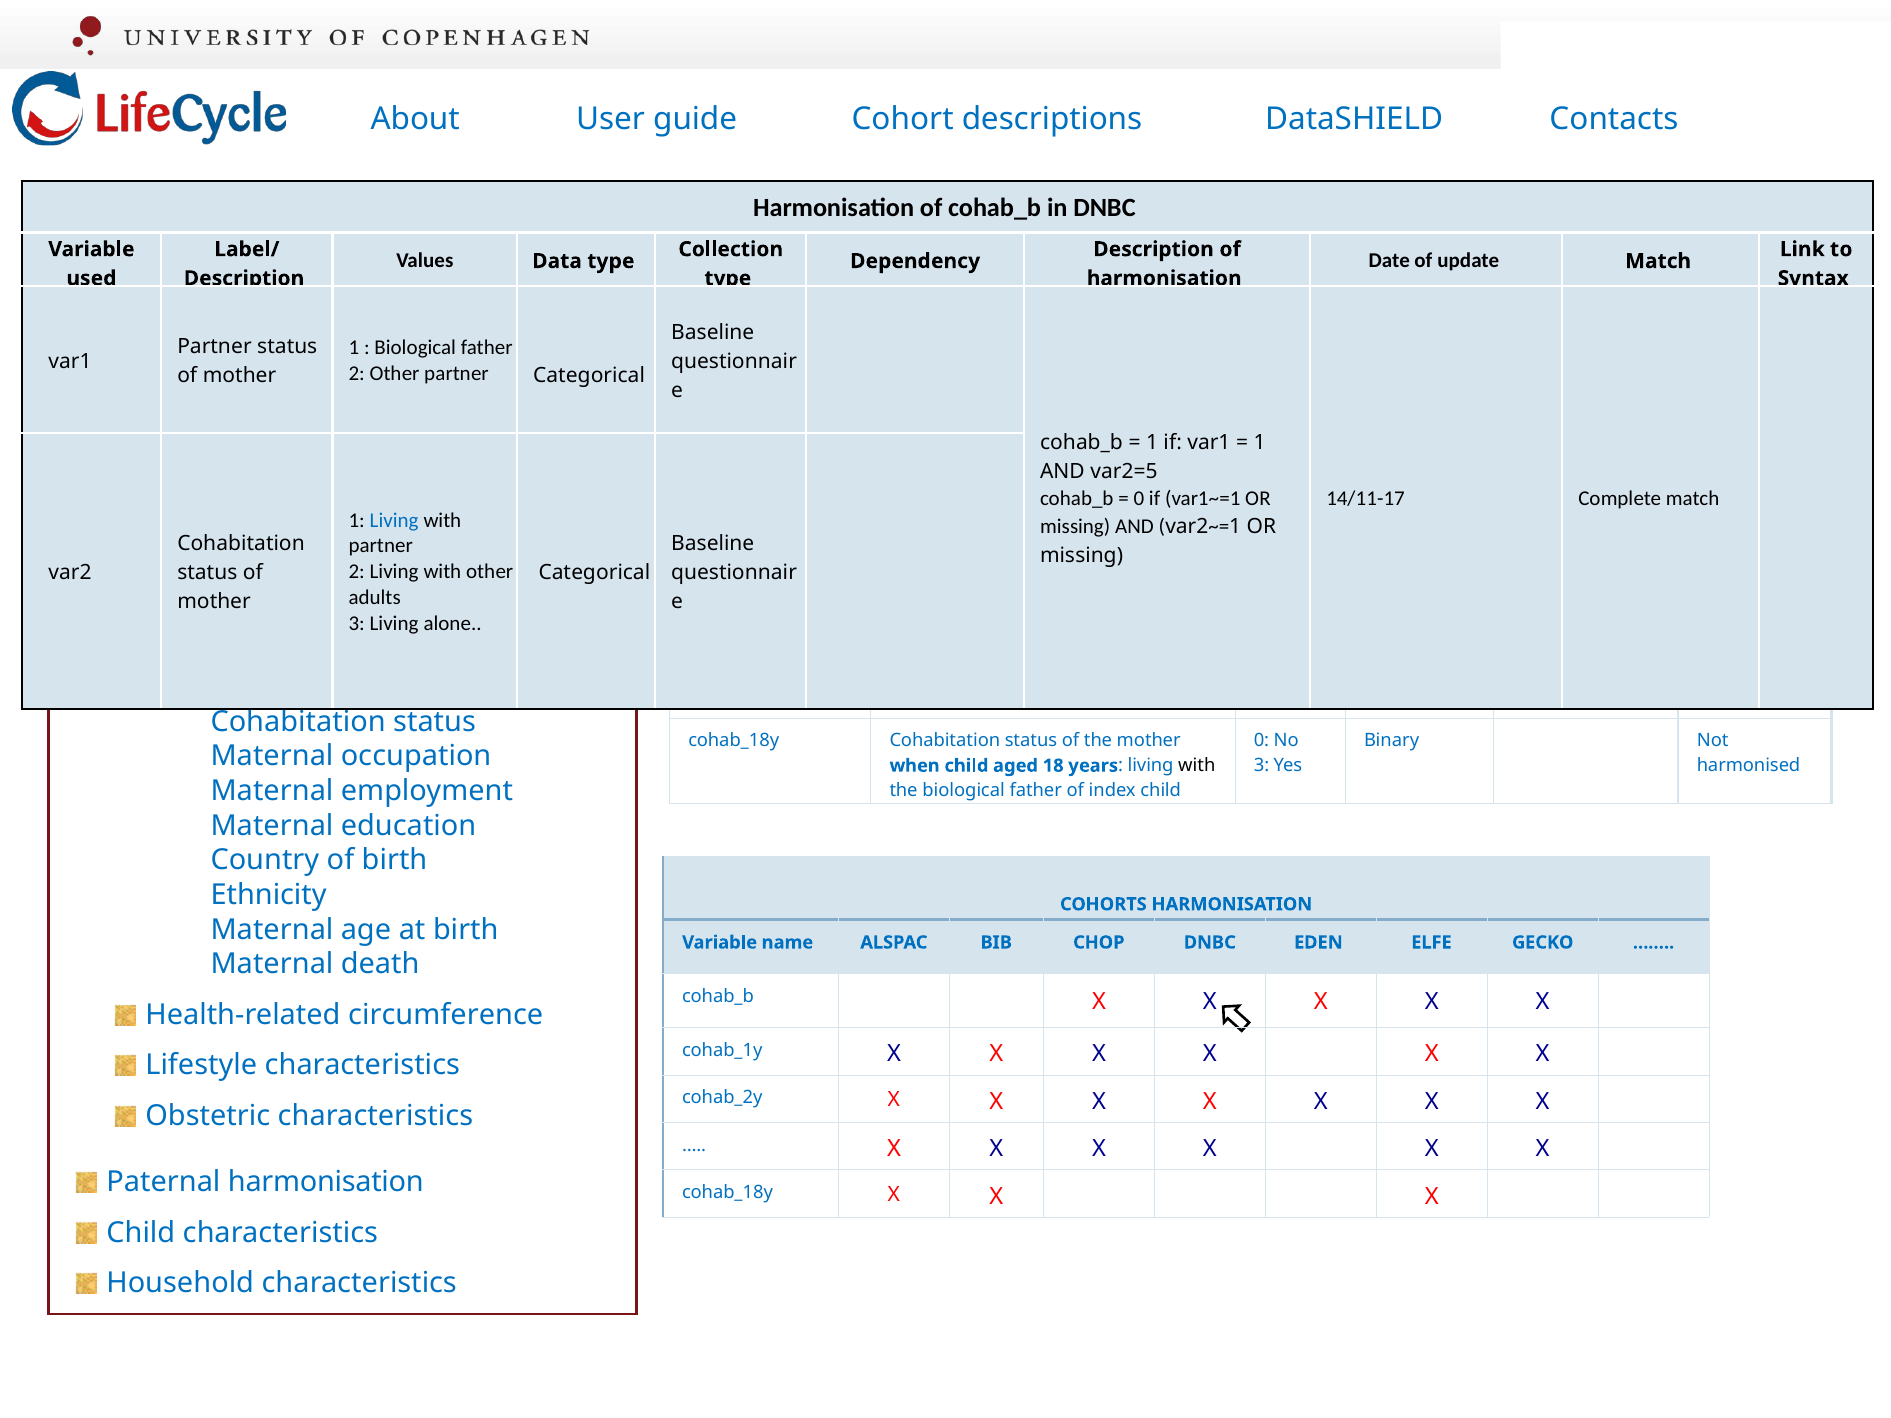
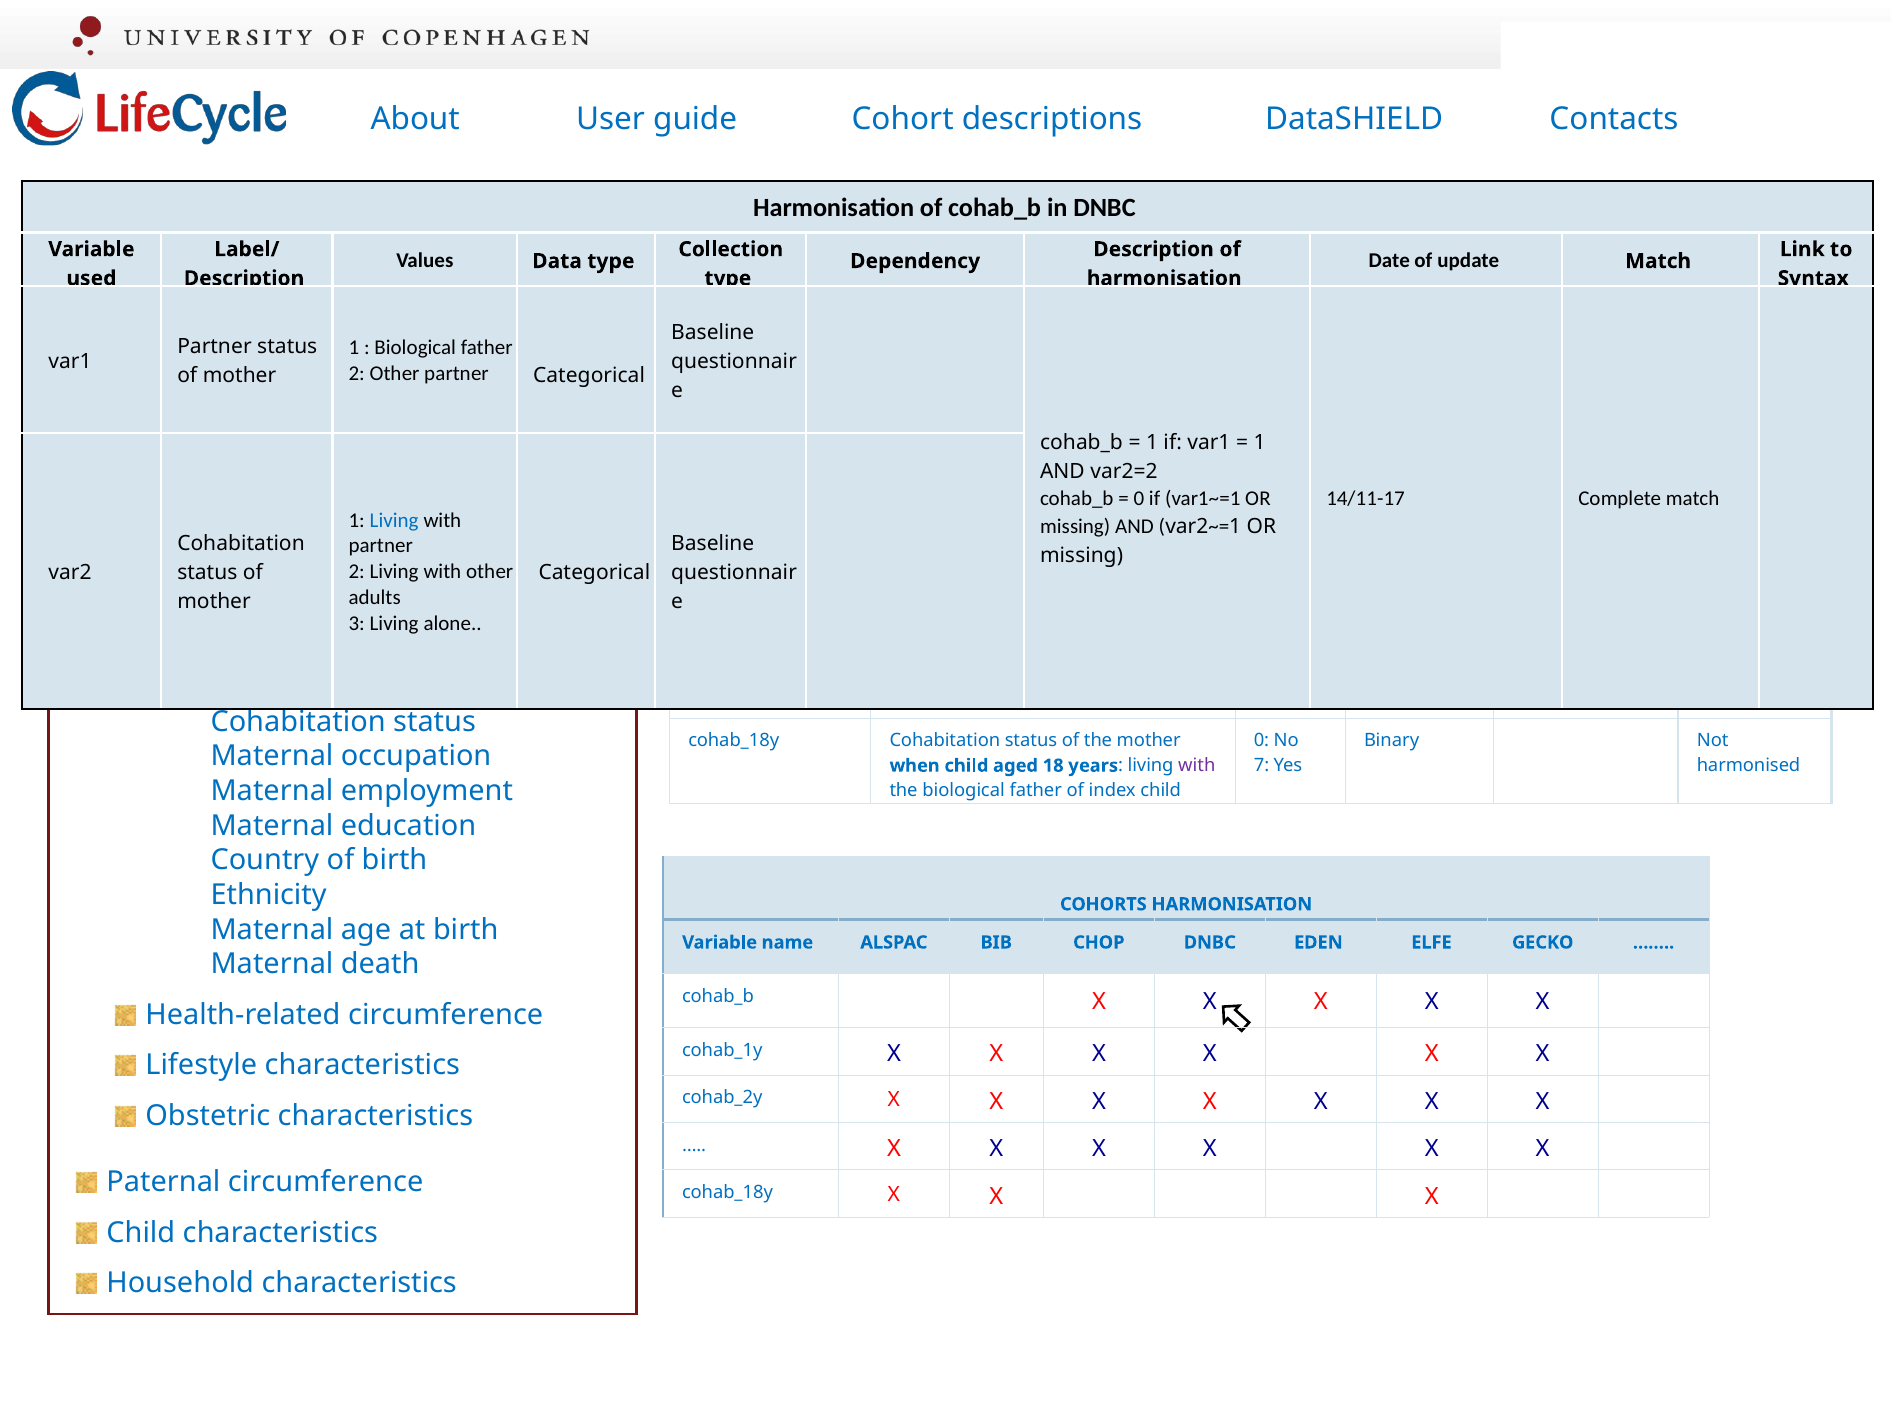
var2=5: var2=5 -> var2=2 (1124, 472)
3: 3 -> 7 (1261, 766)
with colour: black -> purple (1197, 766)
Paternal harmonisation: harmonisation -> circumference (326, 1182)
